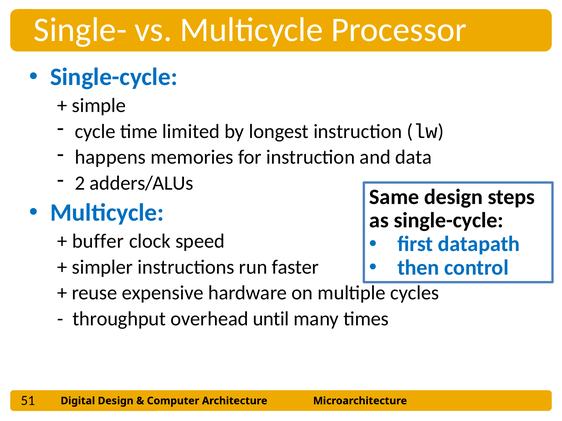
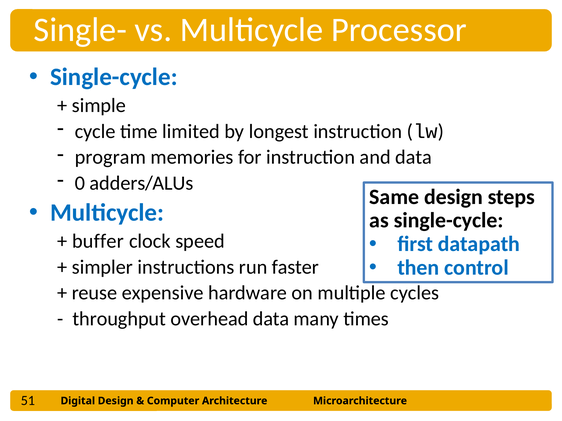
happens: happens -> program (110, 157)
2: 2 -> 0 (80, 183)
overhead until: until -> data (271, 319)
